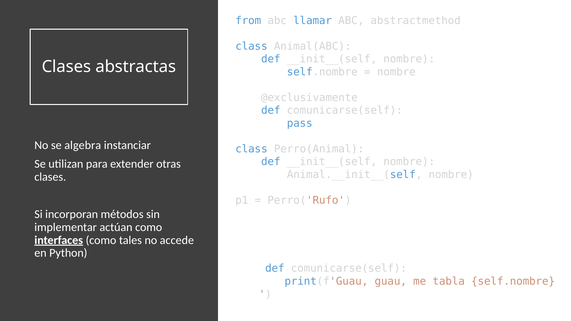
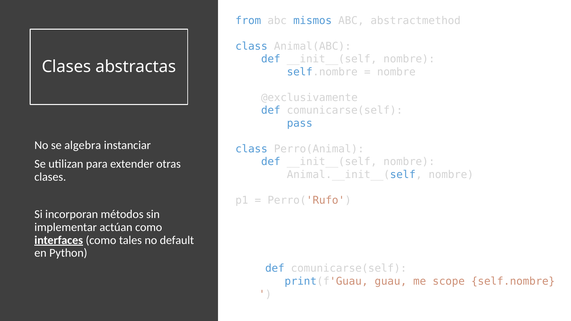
llamar: llamar -> mismos (313, 21)
accede: accede -> default (177, 240)
tabla: tabla -> scope (449, 281)
